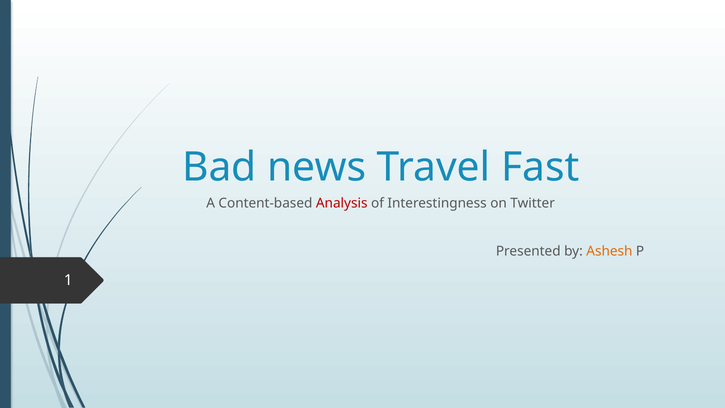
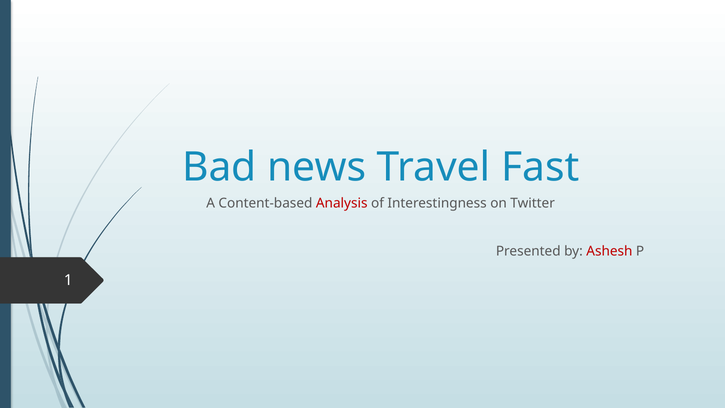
Ashesh colour: orange -> red (609, 251)
